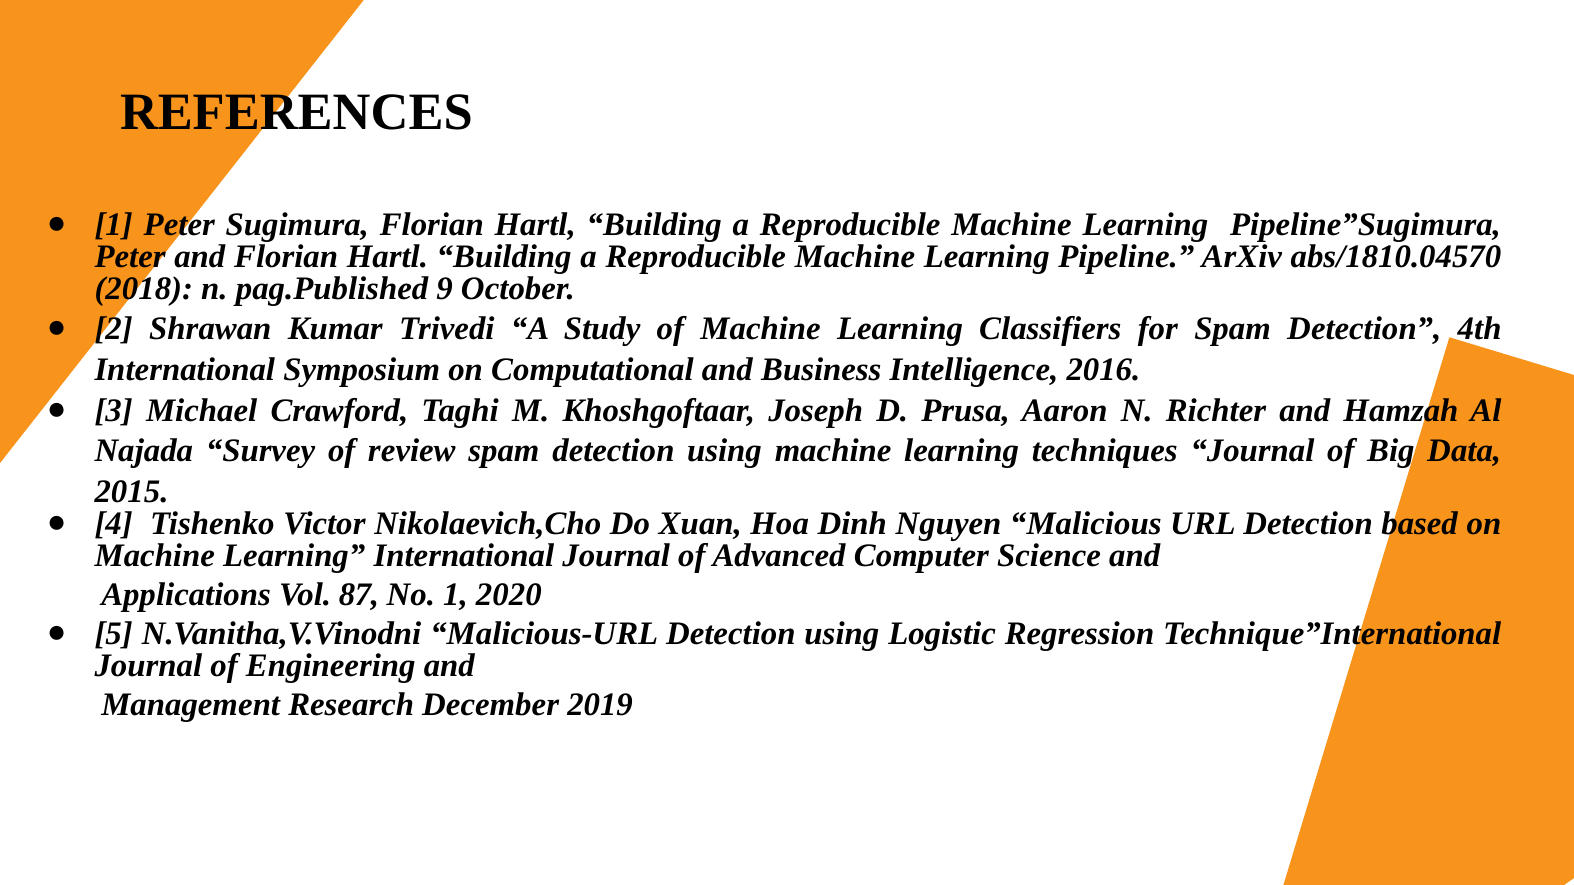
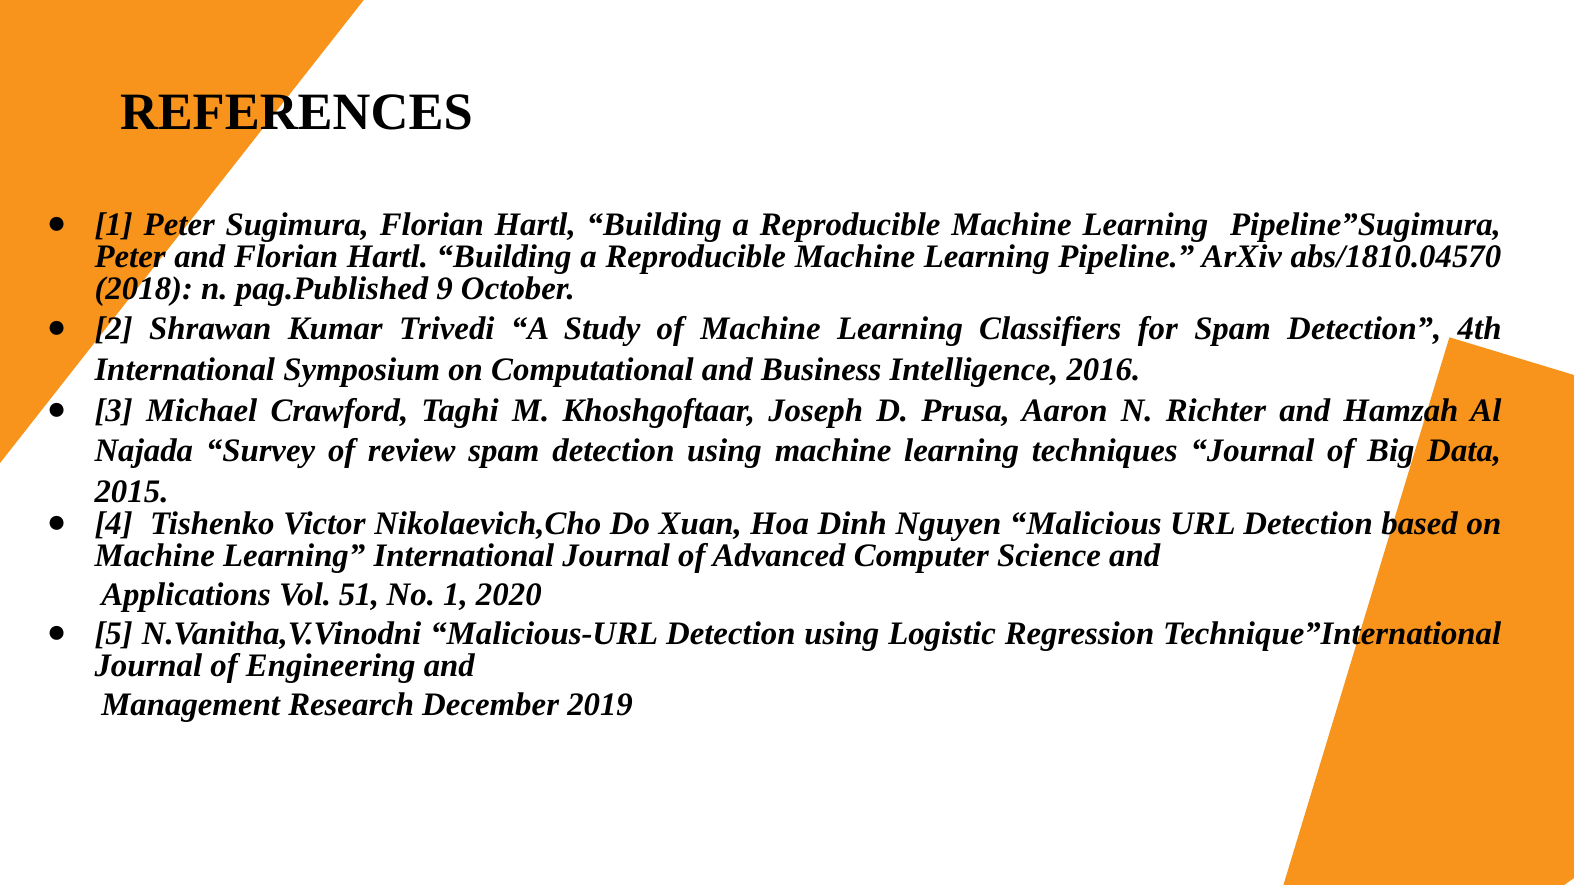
87: 87 -> 51 (359, 595)
